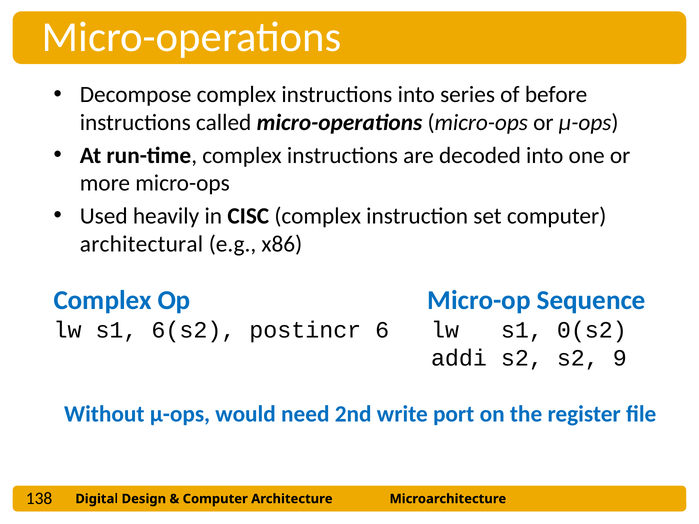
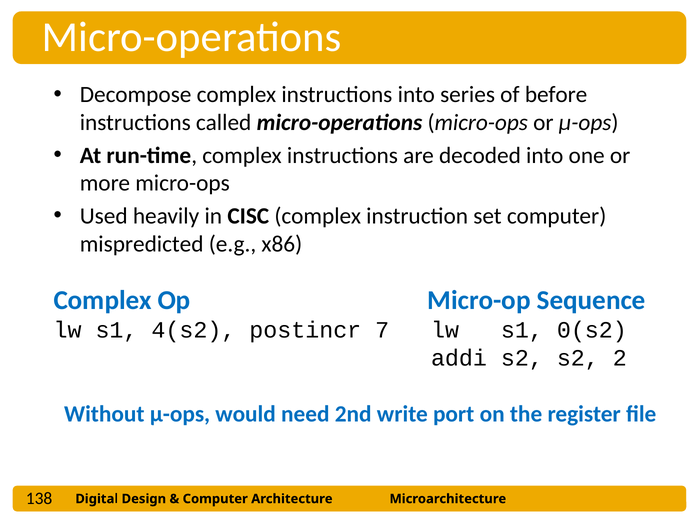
architectural: architectural -> mispredicted (142, 244)
6(s2: 6(s2 -> 4(s2 (193, 330)
6: 6 -> 7 (382, 330)
9: 9 -> 2 (620, 358)
